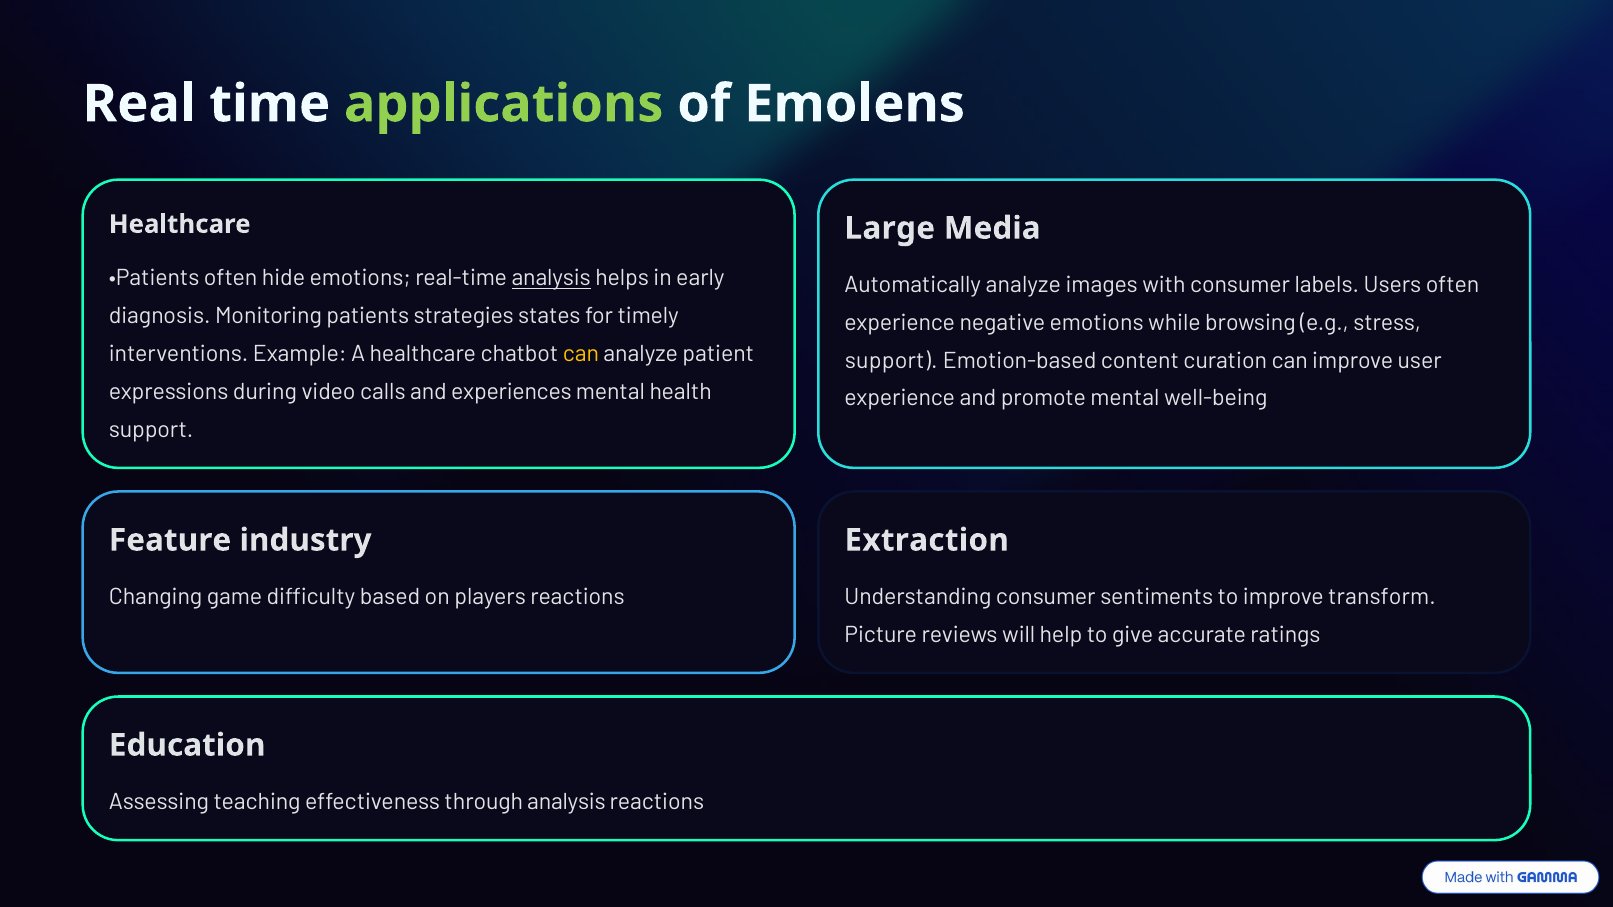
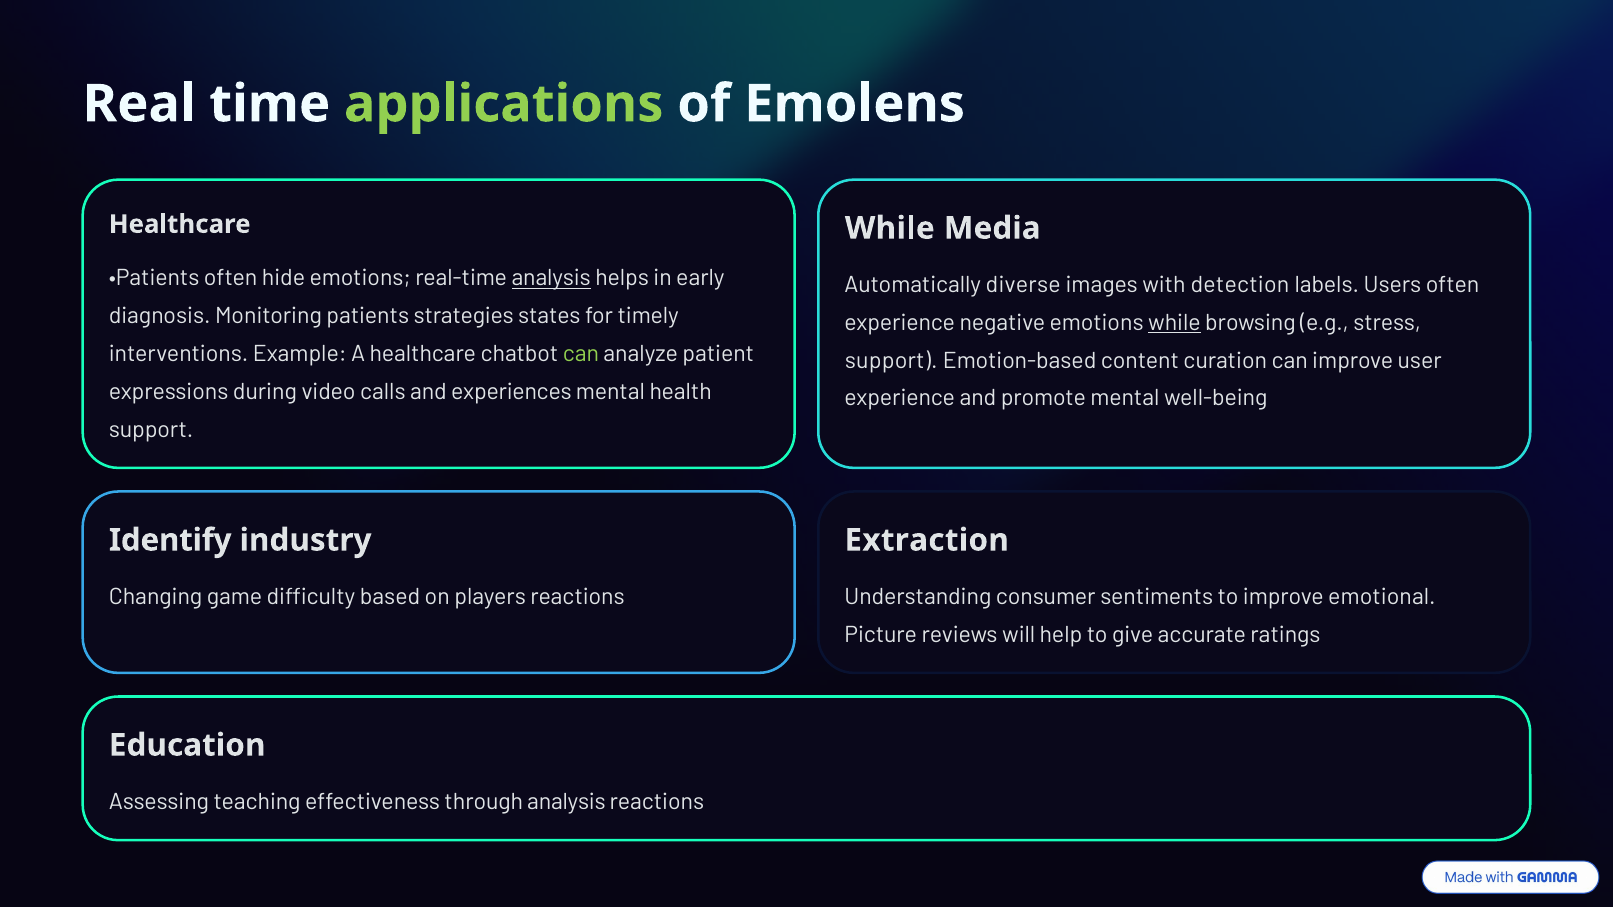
Large: Large -> While (890, 228)
Automatically analyze: analyze -> diverse (1023, 285)
with consumer: consumer -> detection (1240, 285)
while underline: none -> present (1174, 323)
can colour: yellow -> light green (581, 354)
Feature: Feature -> Identify (170, 540)
transform: transform -> emotional (1382, 597)
